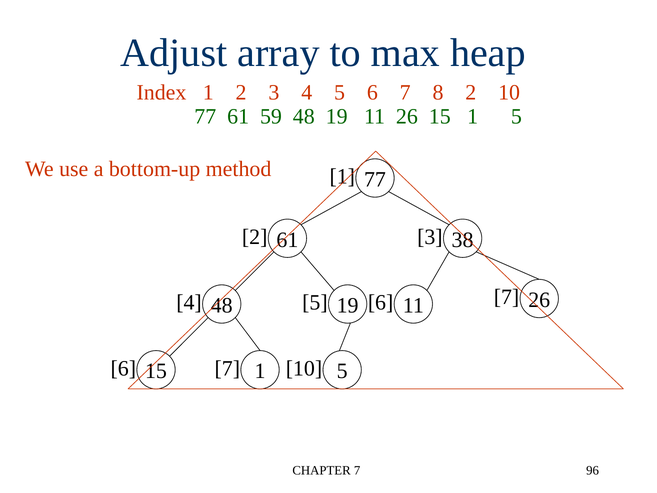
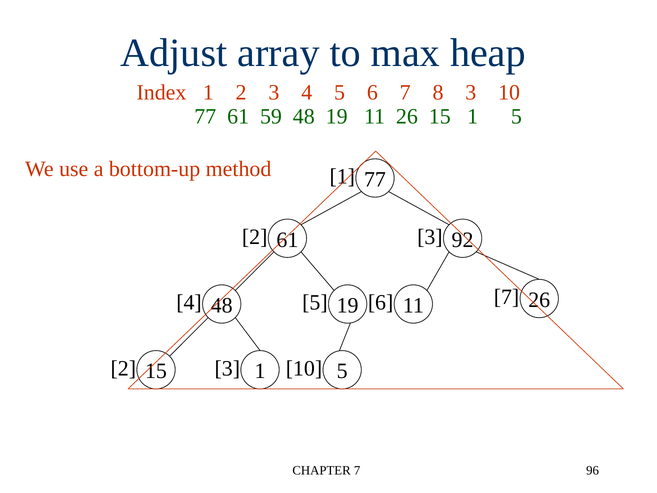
8 2: 2 -> 3 (471, 93)
38: 38 -> 92 (463, 240)
6: 6 -> 2 (123, 368)
7: 7 -> 3 (227, 368)
